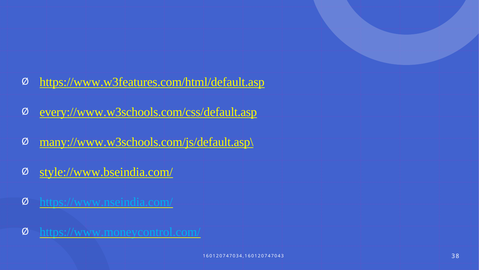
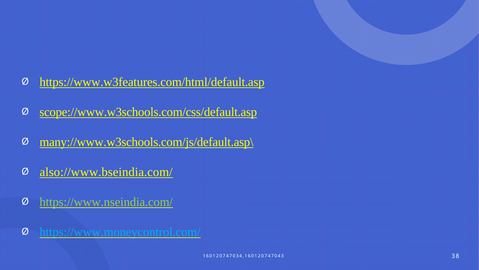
every://www.w3schools.com/css/default.asp: every://www.w3schools.com/css/default.asp -> scope://www.w3schools.com/css/default.asp (148, 112)
style://www.bseindia.com/: style://www.bseindia.com/ -> also://www.bseindia.com/ (106, 172)
https://www.nseindia.com/ colour: light blue -> light green (106, 202)
